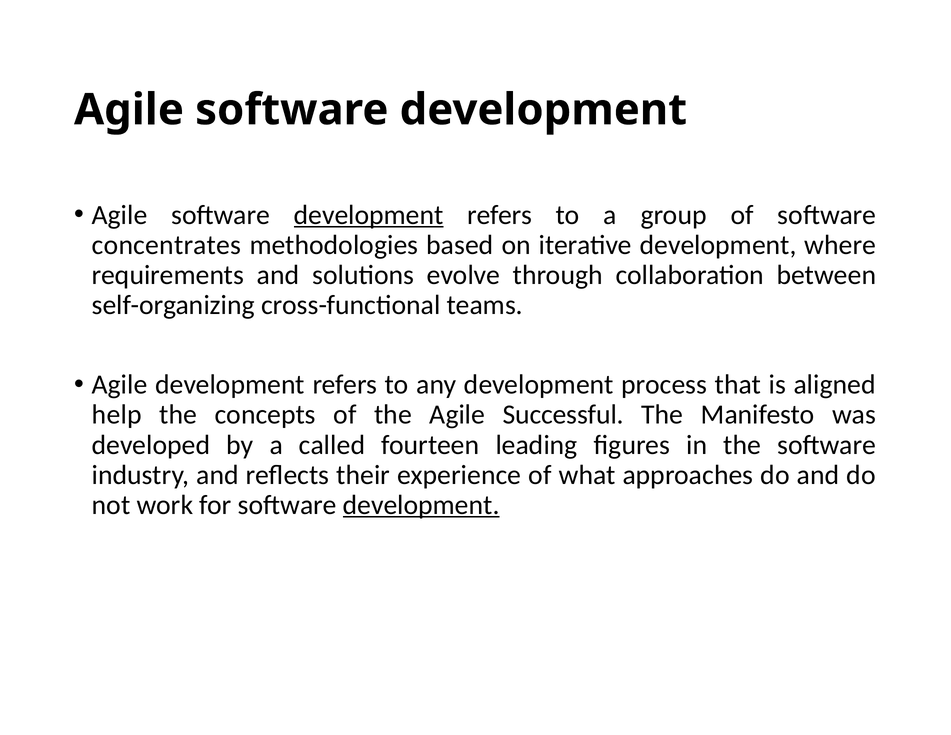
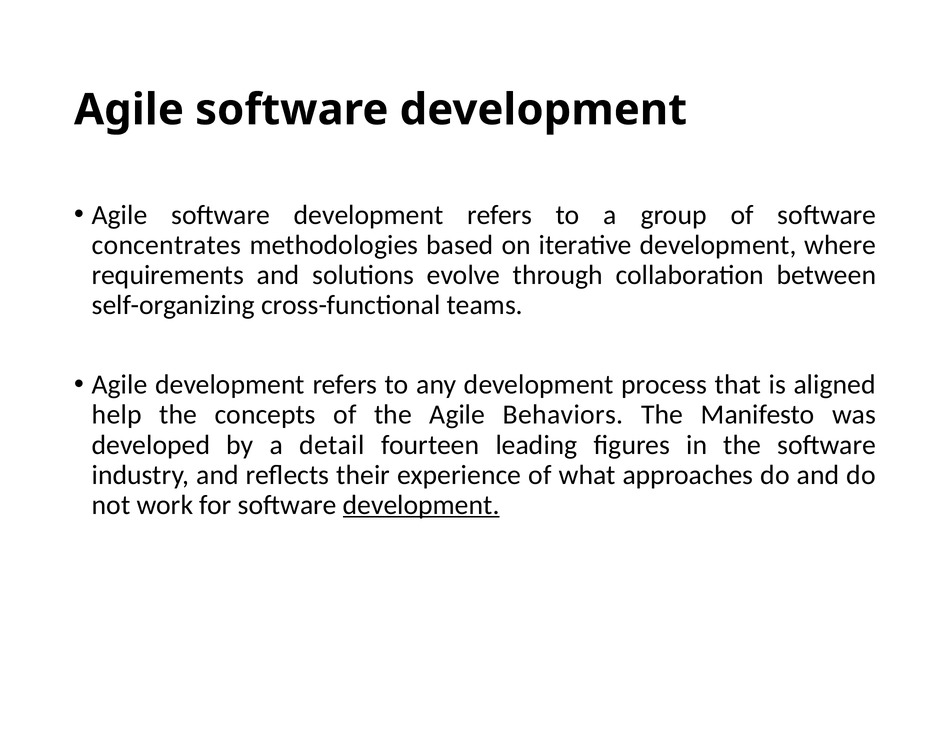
development underline: present -> none (369, 215)
Successful: Successful -> Behaviors (563, 415)
called: called -> detail (332, 445)
